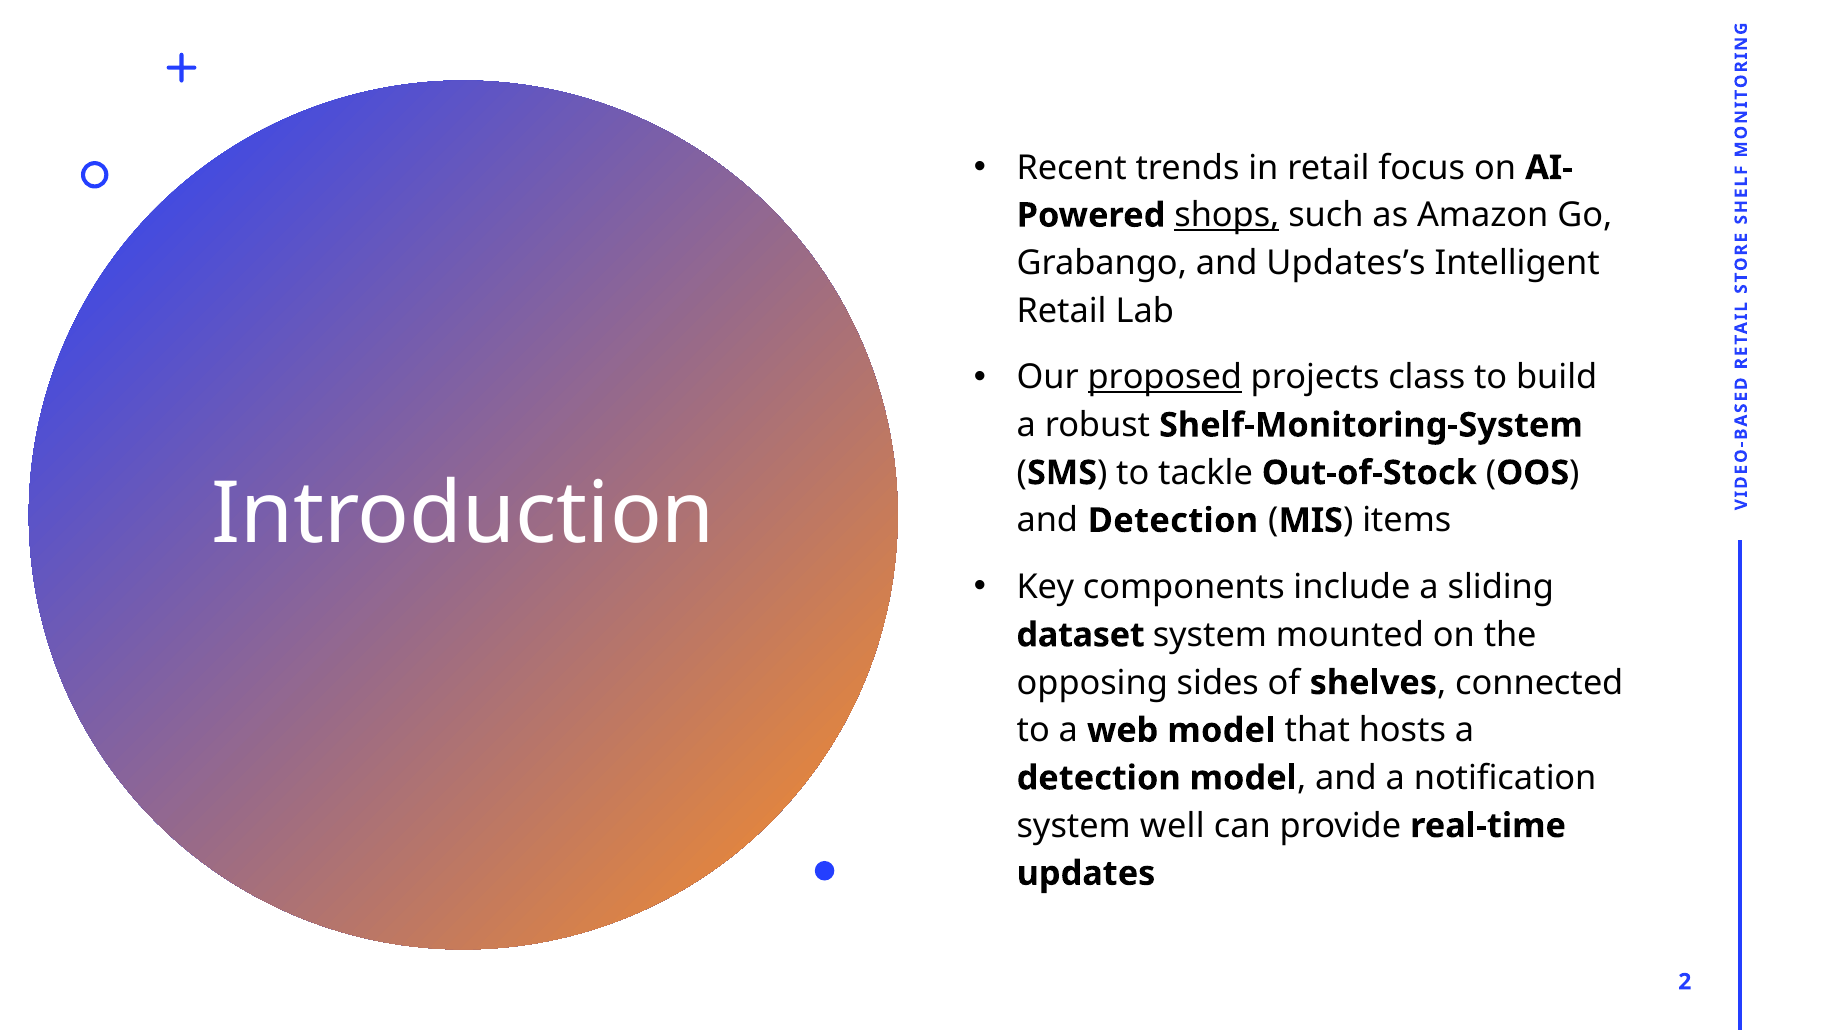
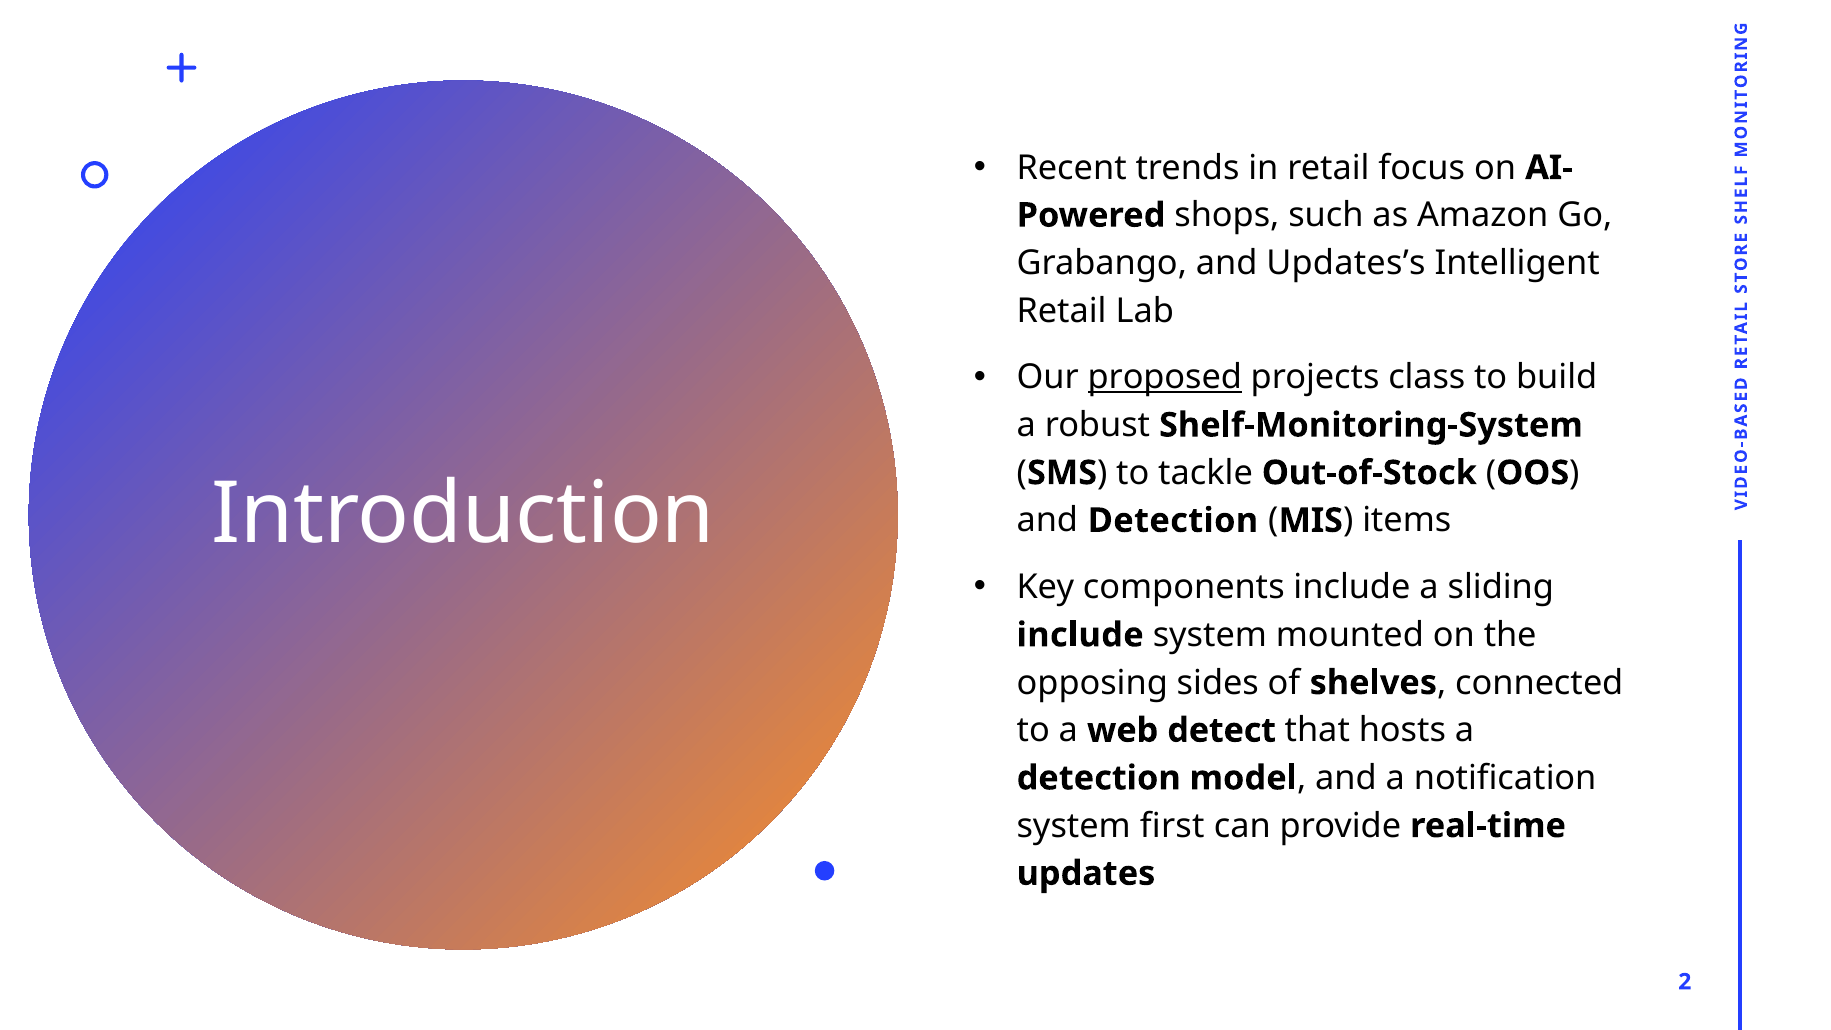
shops underline: present -> none (1227, 215)
dataset: dataset -> include (1080, 635)
web model: model -> detect (1222, 730)
well: well -> first (1172, 826)
